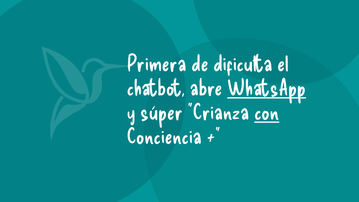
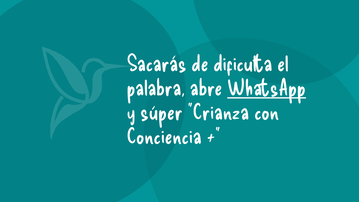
Primera: Primera -> Sacarás (157, 64)
chatbot: chatbot -> palabra (156, 88)
con underline: present -> none (267, 112)
